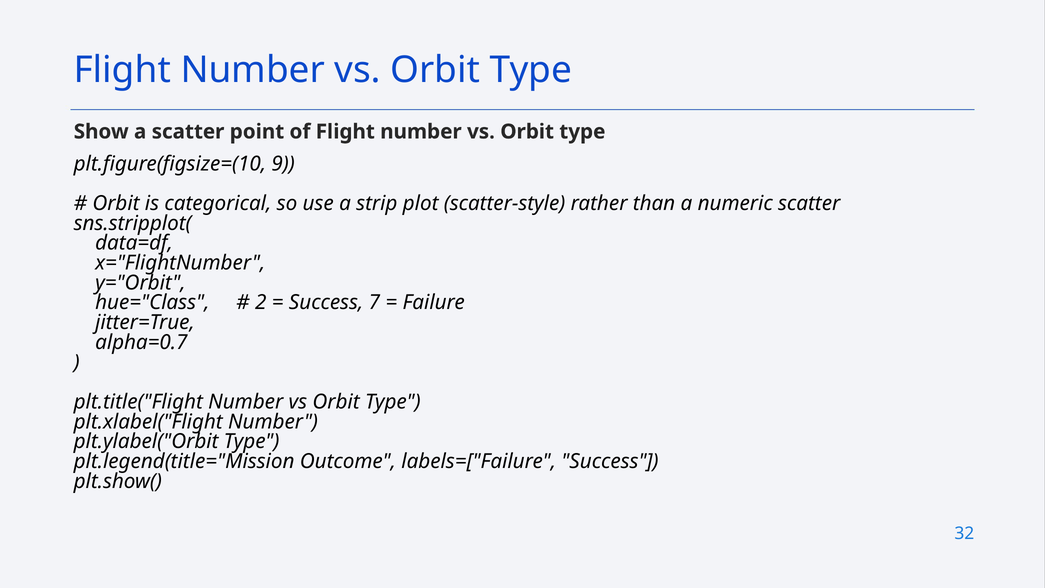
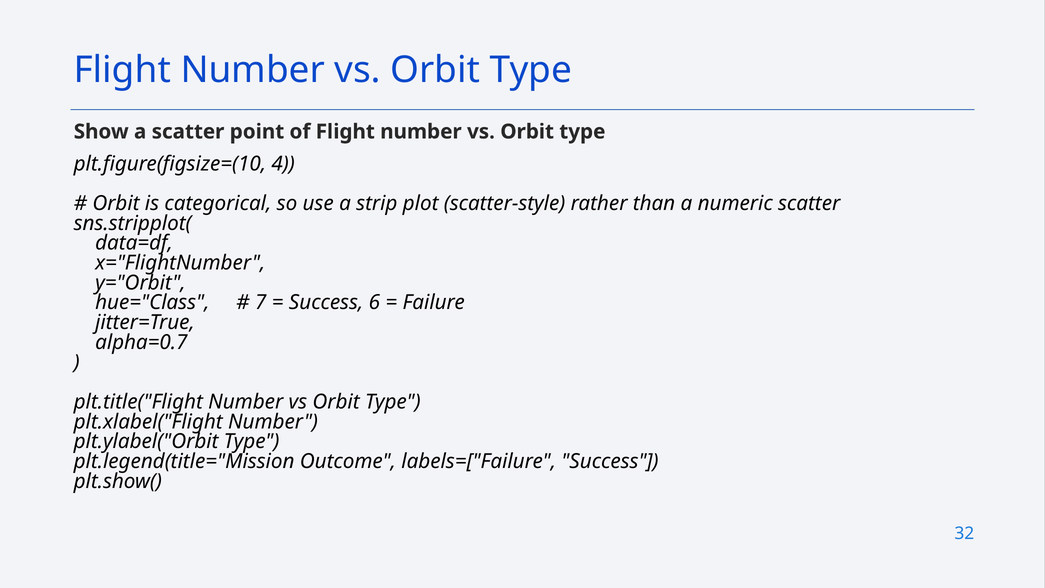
9: 9 -> 4 (283, 164)
2: 2 -> 7 (261, 303)
7: 7 -> 6 (374, 303)
